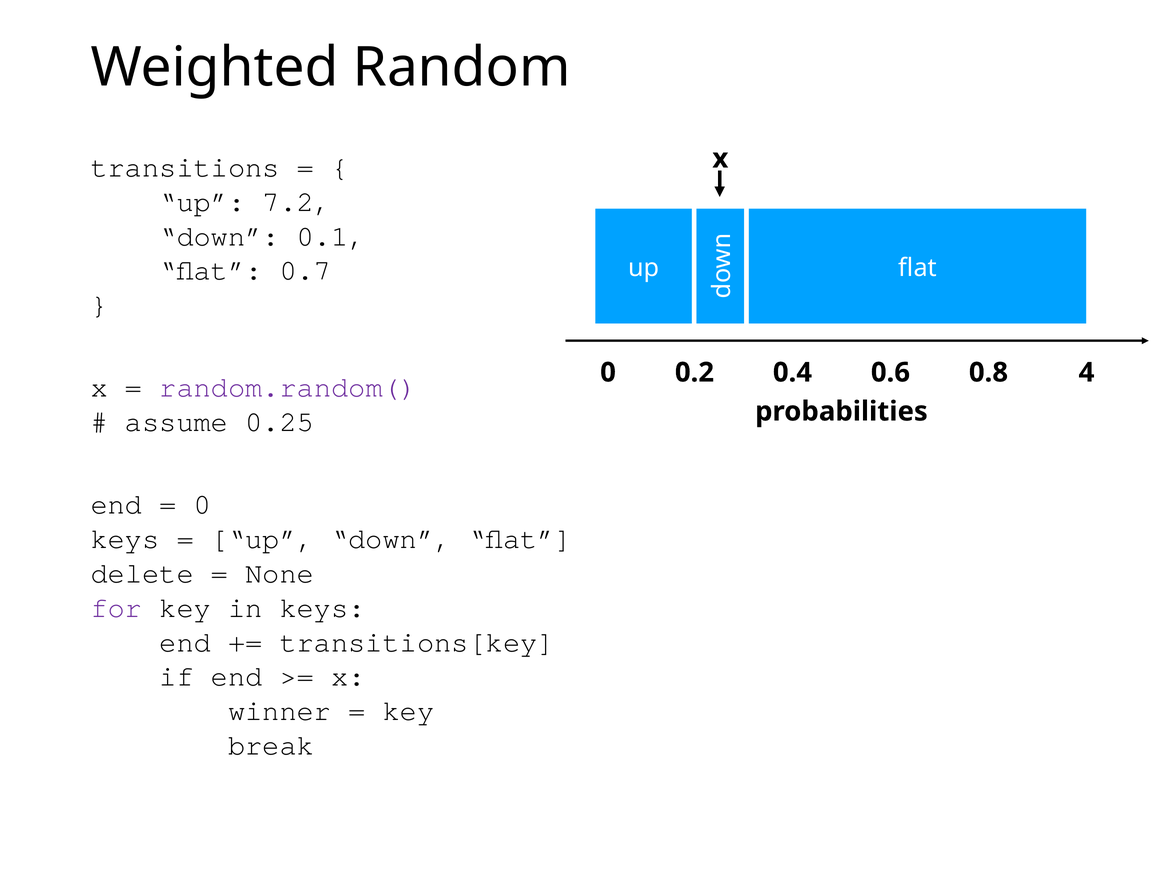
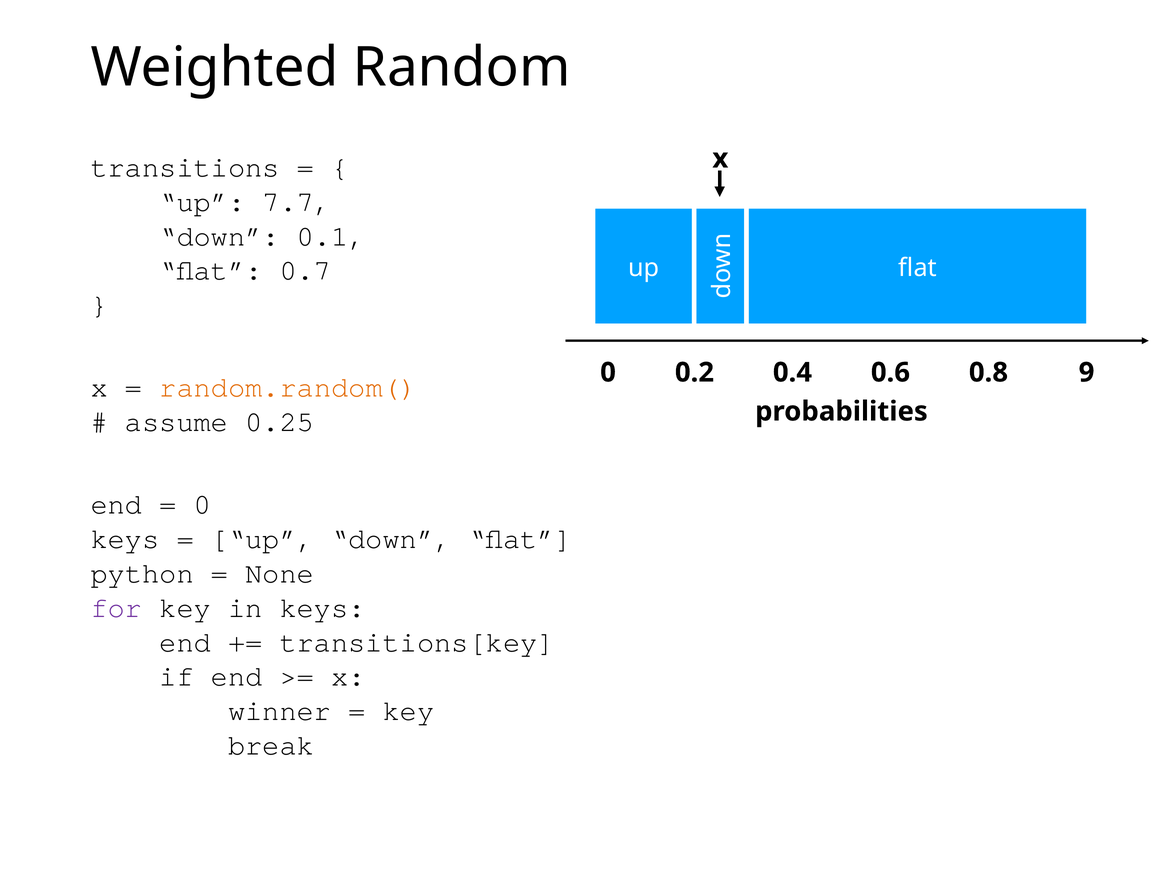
7.2: 7.2 -> 7.7 (297, 202)
4: 4 -> 9 (1087, 373)
random.random( colour: purple -> orange (288, 388)
delete: delete -> python (142, 573)
